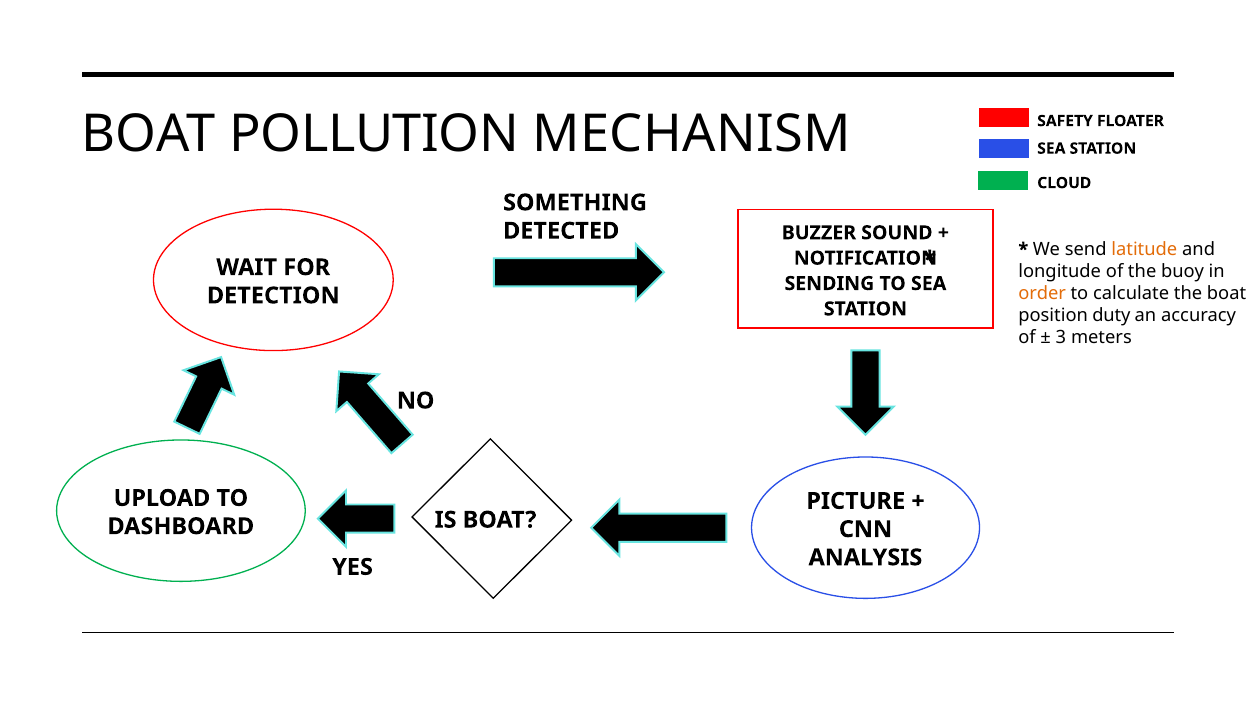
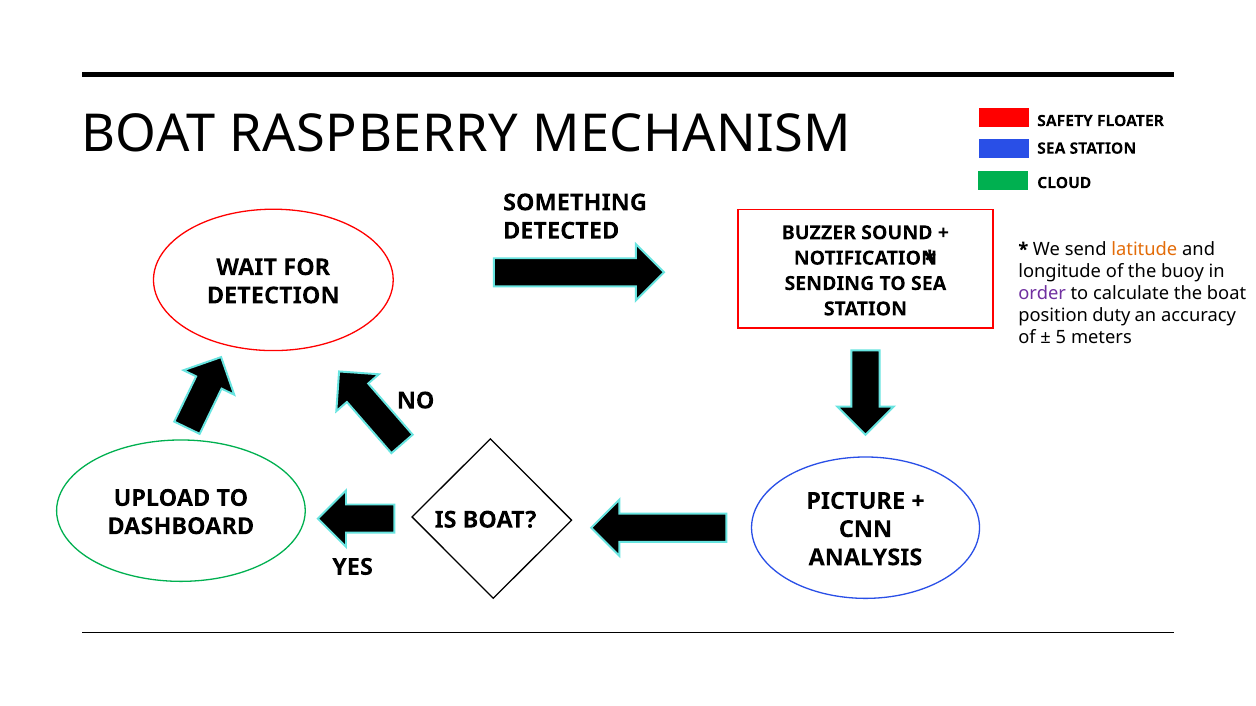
POLLUTION: POLLUTION -> RASPBERRY (374, 135)
order colour: orange -> purple (1042, 294)
3: 3 -> 5 (1061, 338)
